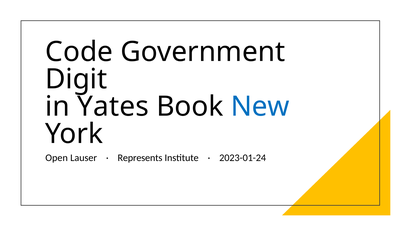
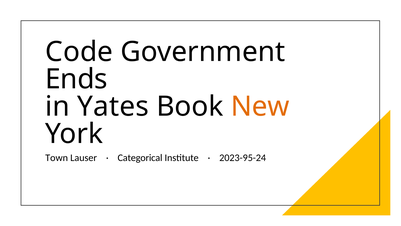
Digit: Digit -> Ends (76, 79)
New colour: blue -> orange (260, 106)
Open: Open -> Town (57, 158)
Represents: Represents -> Categorical (140, 158)
2023-01-24: 2023-01-24 -> 2023-95-24 (243, 158)
